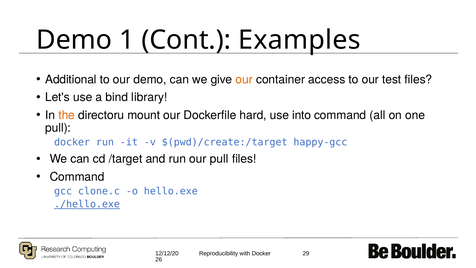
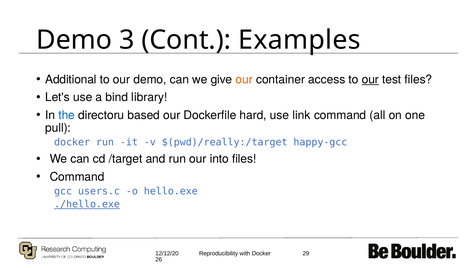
1: 1 -> 3 (127, 40)
our underline: none -> present (370, 79)
the colour: orange -> blue (67, 115)
mount: mount -> based (144, 115)
into: into -> link (301, 115)
$(pwd)/create:/target: $(pwd)/create:/target -> $(pwd)/really:/target (225, 142)
our pull: pull -> into (219, 159)
clone.c: clone.c -> users.c (99, 191)
